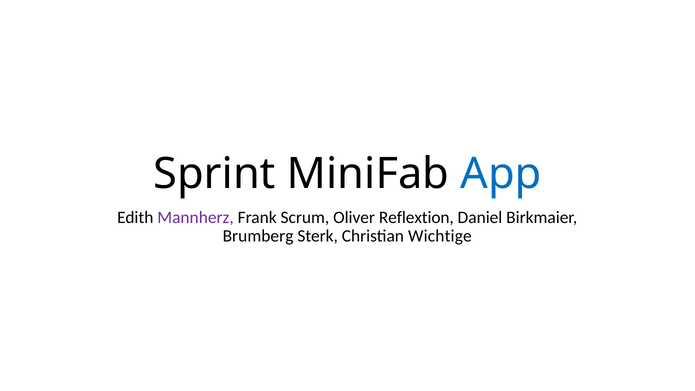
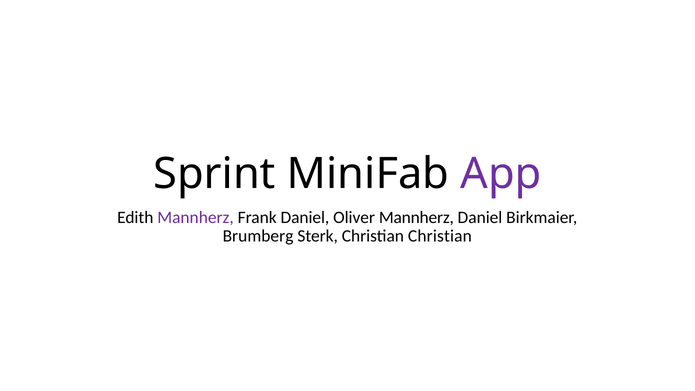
App colour: blue -> purple (501, 174)
Frank Scrum: Scrum -> Daniel (305, 217)
Oliver Reflextion: Reflextion -> Mannherz (416, 217)
Christian Wichtige: Wichtige -> Christian (440, 236)
